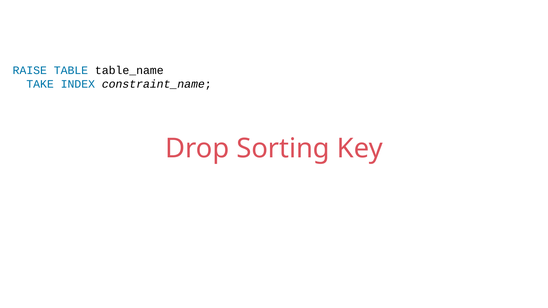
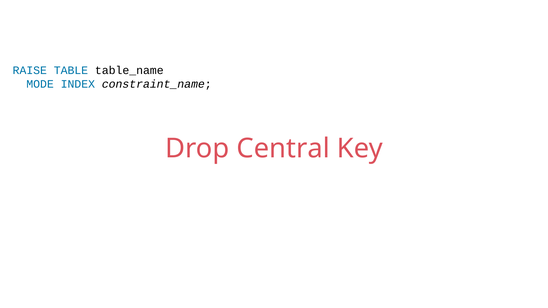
TAKE: TAKE -> MODE (40, 84)
Sorting: Sorting -> Central (283, 149)
